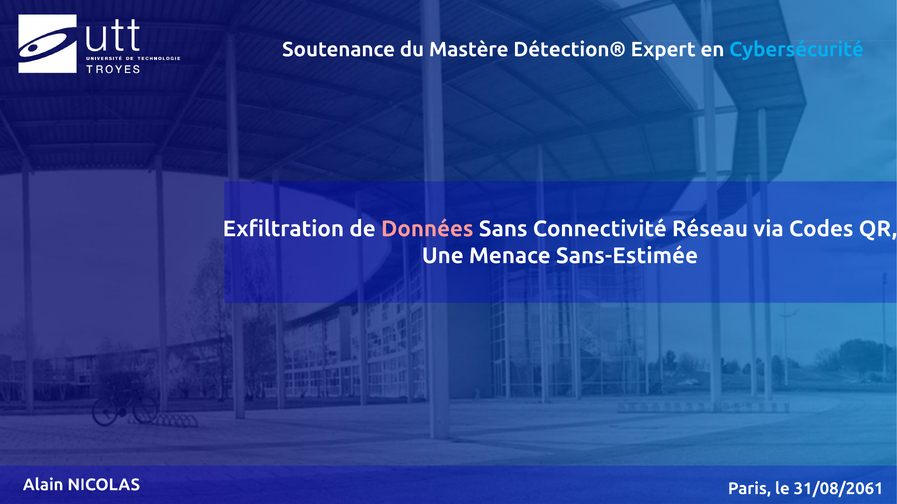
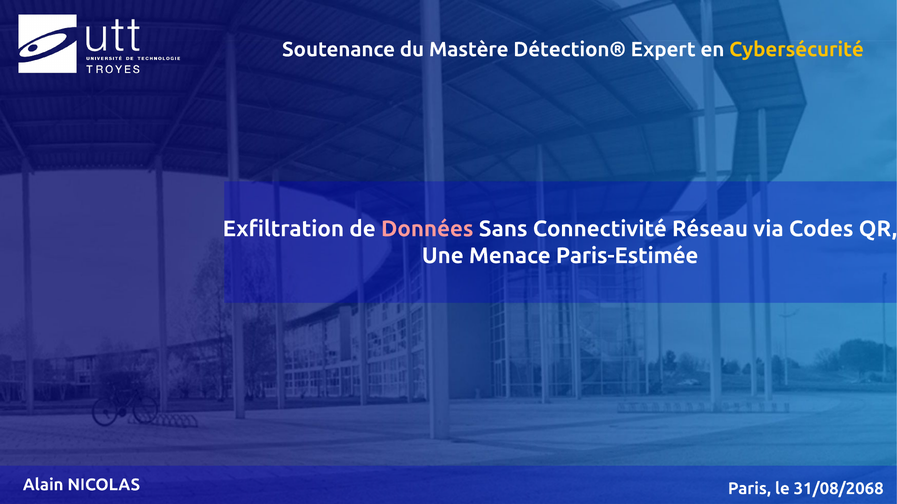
Cybersécurité colour: light blue -> yellow (796, 49)
Sans-Estimée: Sans-Estimée -> Paris-Estimée (627, 256)
31/08/2061: 31/08/2061 -> 31/08/2068 (839, 489)
